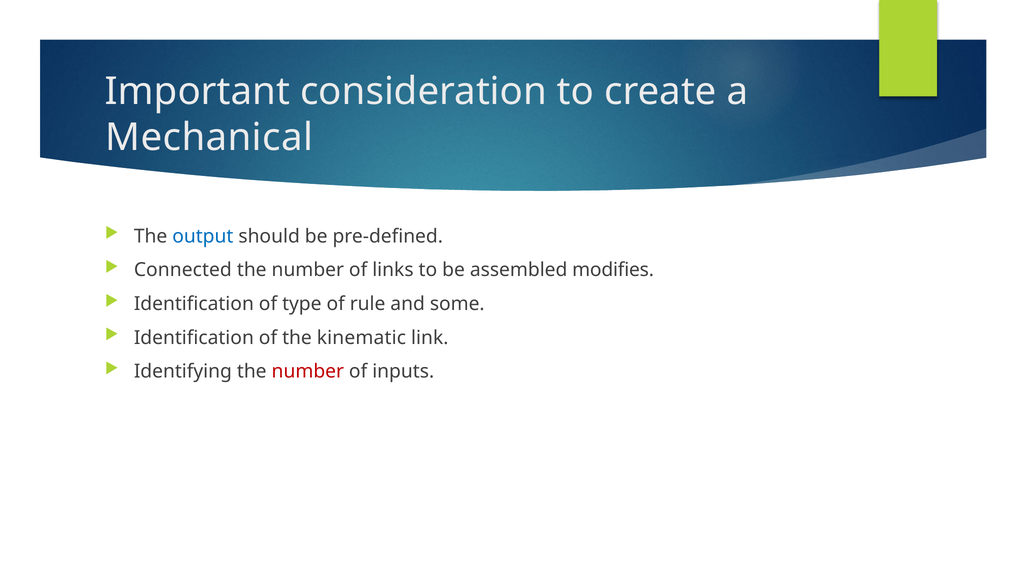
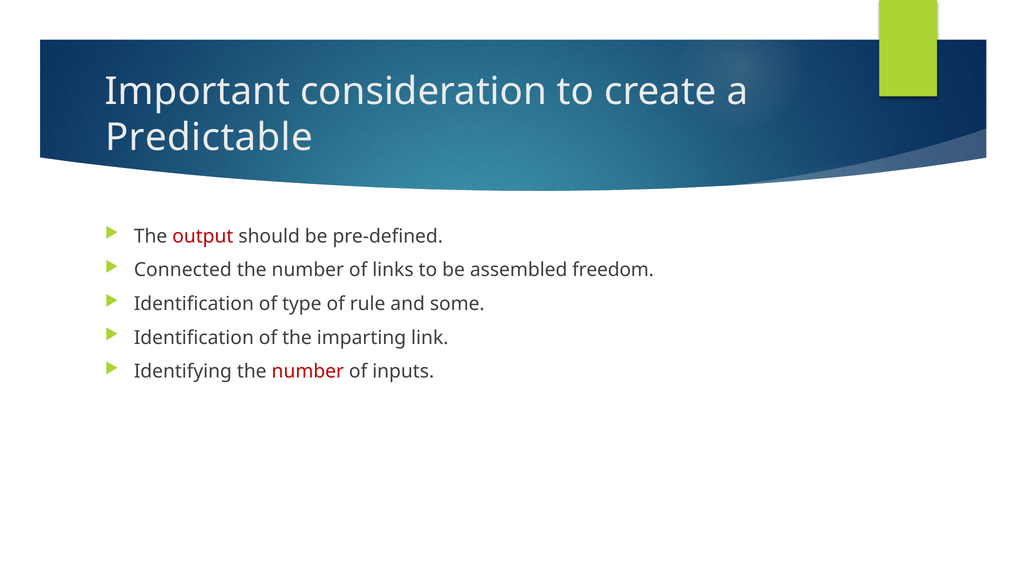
Mechanical: Mechanical -> Predictable (209, 138)
output colour: blue -> red (203, 236)
modifies: modifies -> freedom (613, 270)
kinematic: kinematic -> imparting (361, 337)
